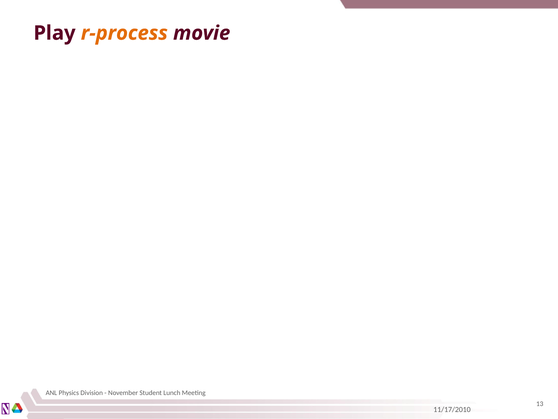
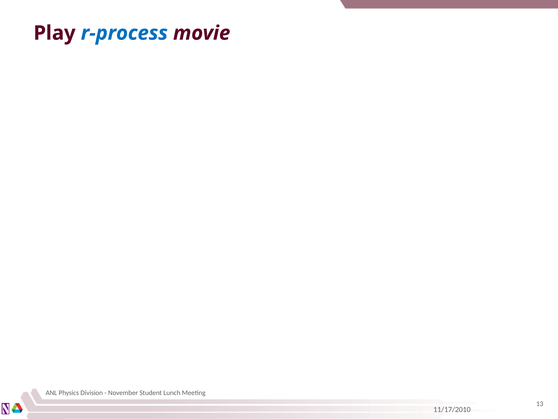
r-process colour: orange -> blue (124, 33)
